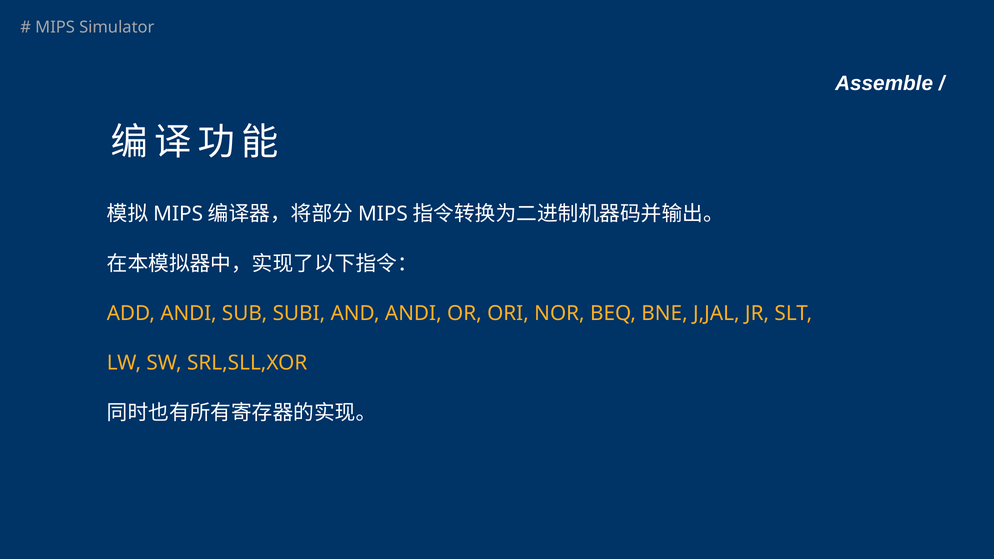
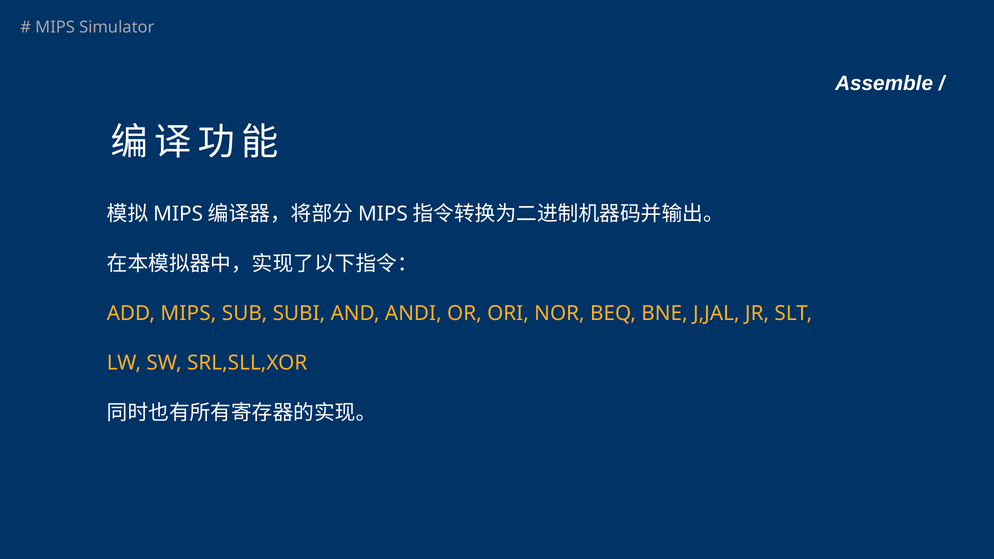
ADD ANDI: ANDI -> MIPS (188, 314)
